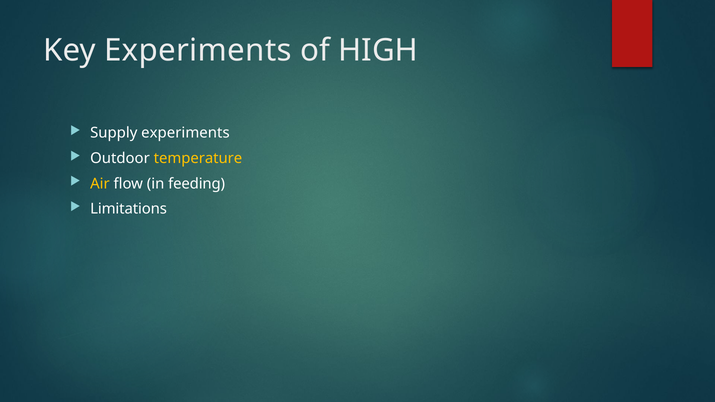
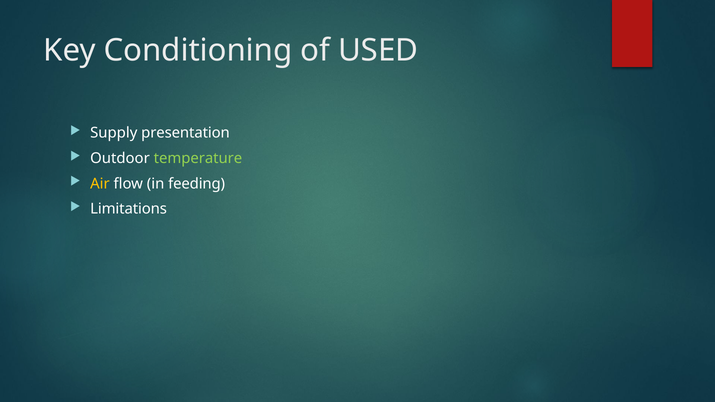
Key Experiments: Experiments -> Conditioning (198, 50)
HIGH: HIGH -> USED (378, 50)
Supply experiments: experiments -> presentation (186, 133)
temperature colour: yellow -> light green (198, 158)
